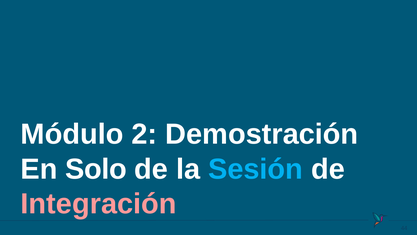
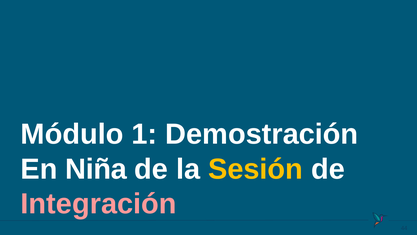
2: 2 -> 1 (144, 134)
Solo: Solo -> Niña (96, 169)
Sesión colour: light blue -> yellow (256, 169)
